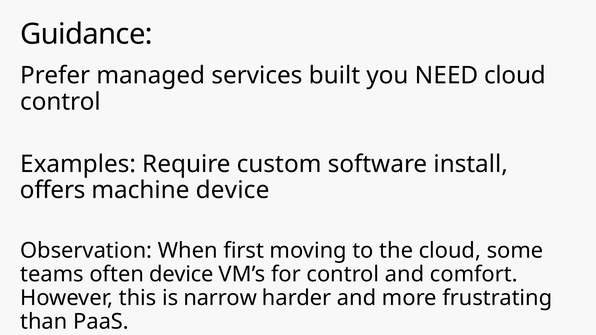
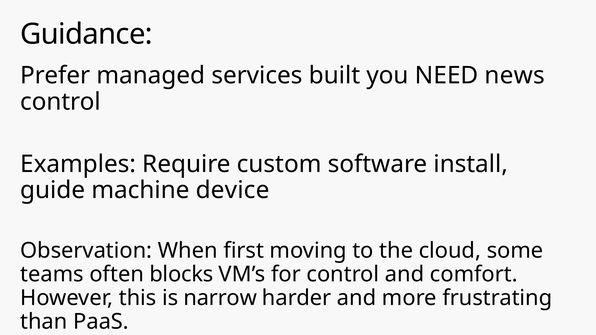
NEED cloud: cloud -> news (515, 76)
offers: offers -> guide (53, 190)
often device: device -> blocks (181, 275)
